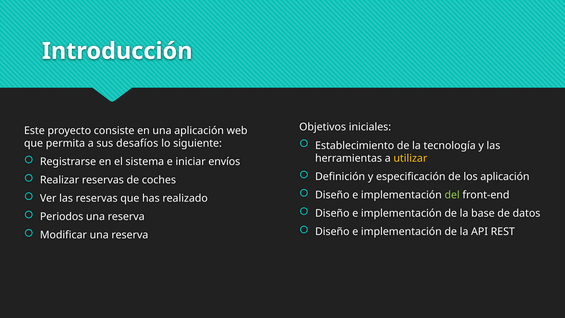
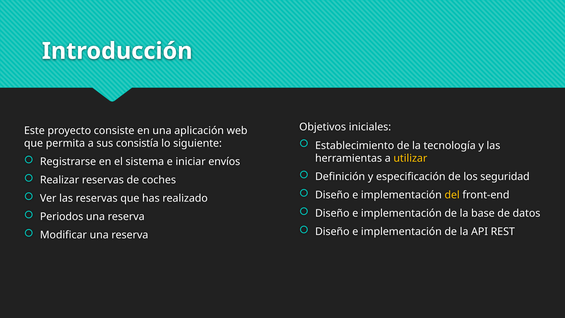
desafíos: desafíos -> consistía (137, 143)
los aplicación: aplicación -> seguridad (505, 177)
del colour: light green -> yellow (452, 195)
